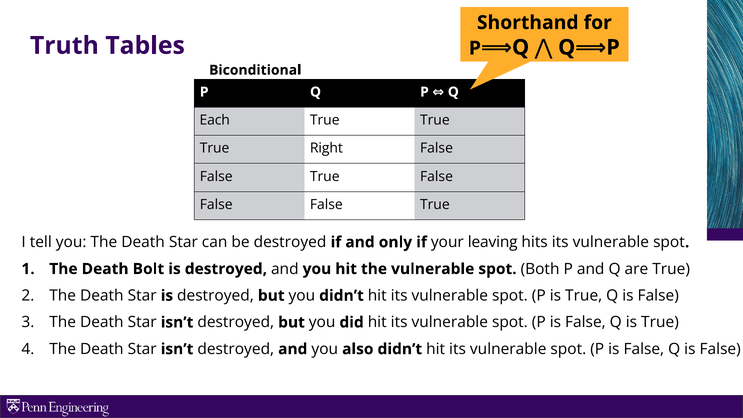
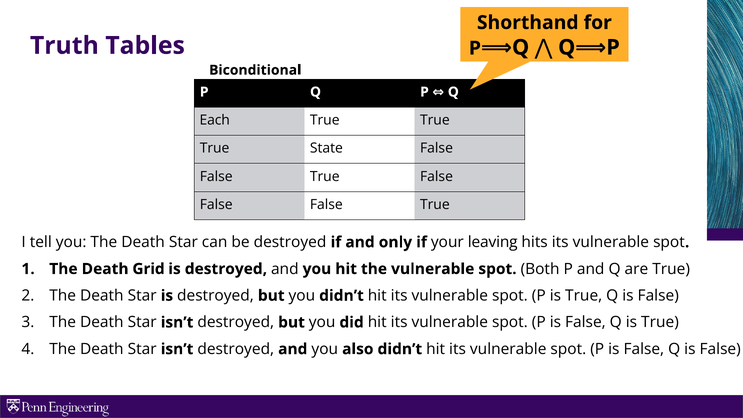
Right: Right -> State (326, 148)
Bolt: Bolt -> Grid (149, 269)
